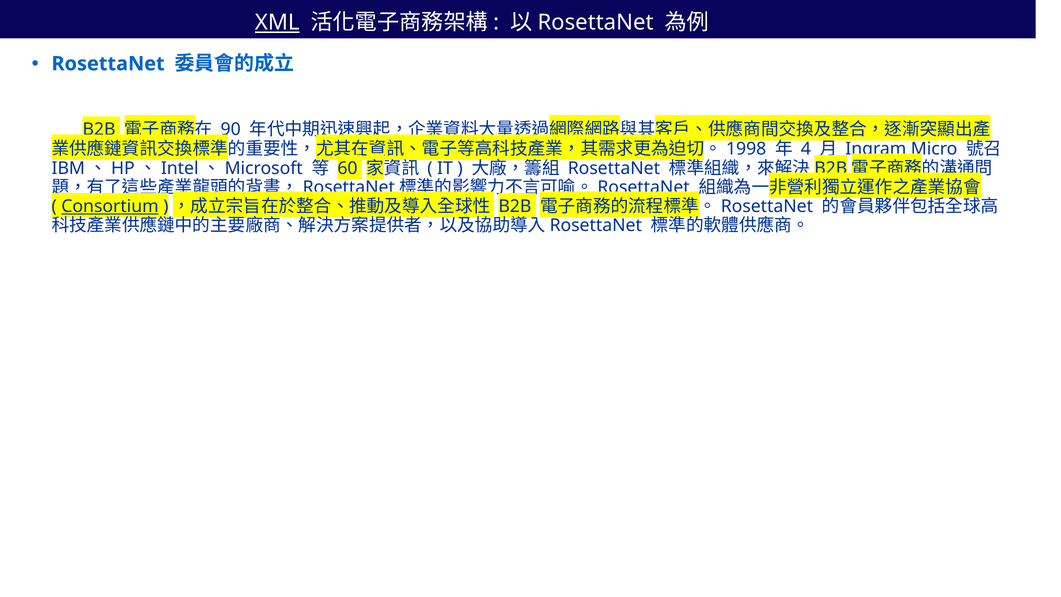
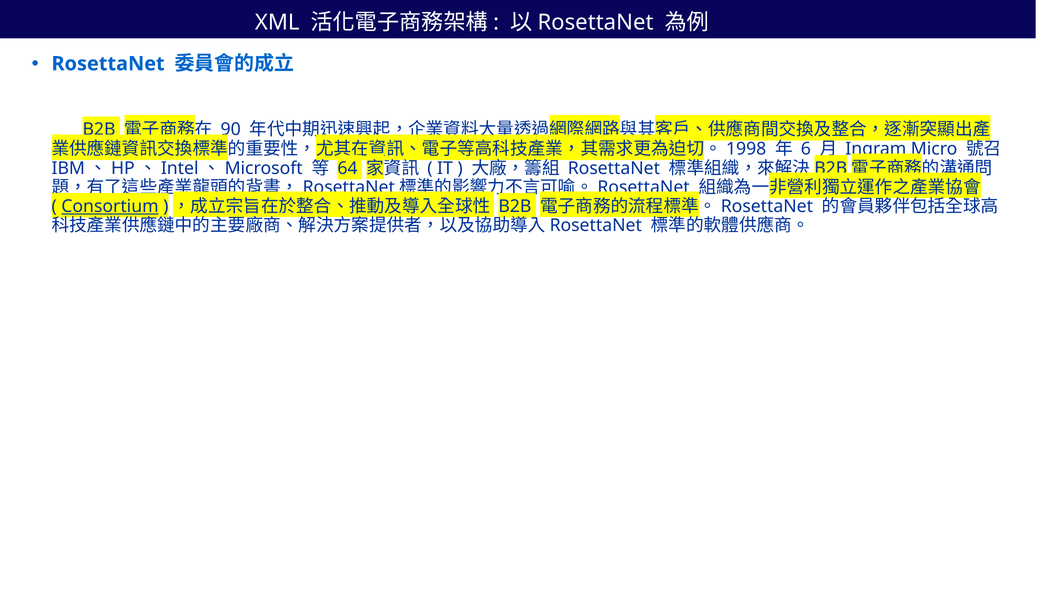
XML underline: present -> none (277, 23)
4: 4 -> 6 (806, 149)
60: 60 -> 64 (347, 168)
